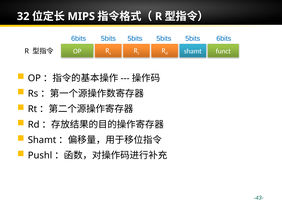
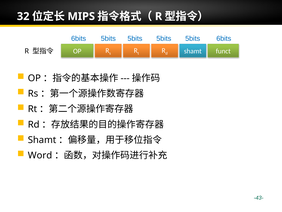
Pushl: Pushl -> Word (40, 155)
